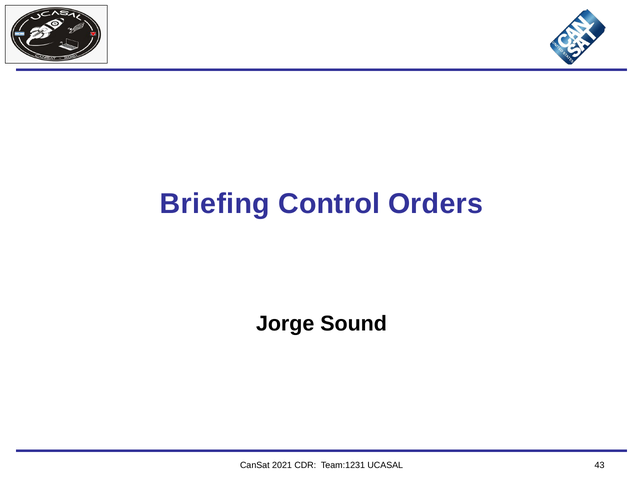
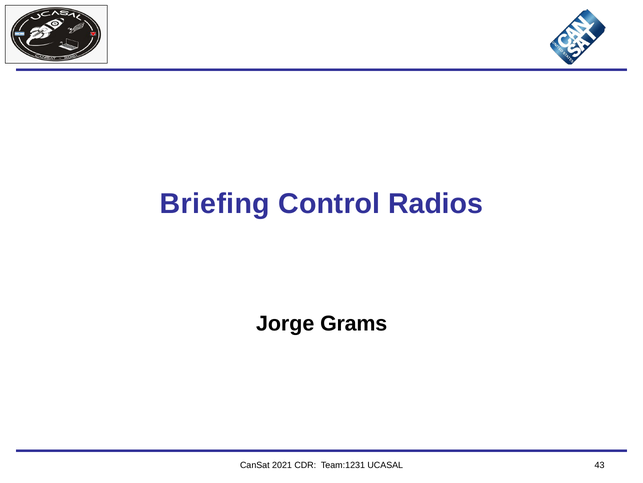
Orders: Orders -> Radios (436, 203)
Sound: Sound -> Grams (354, 323)
